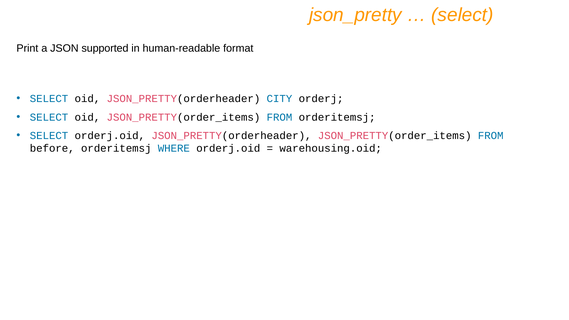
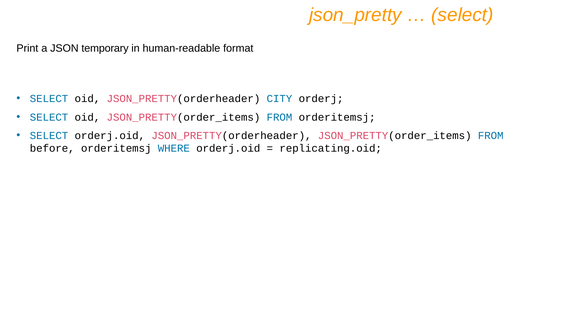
supported: supported -> temporary (105, 48)
warehousing.oid: warehousing.oid -> replicating.oid (331, 148)
